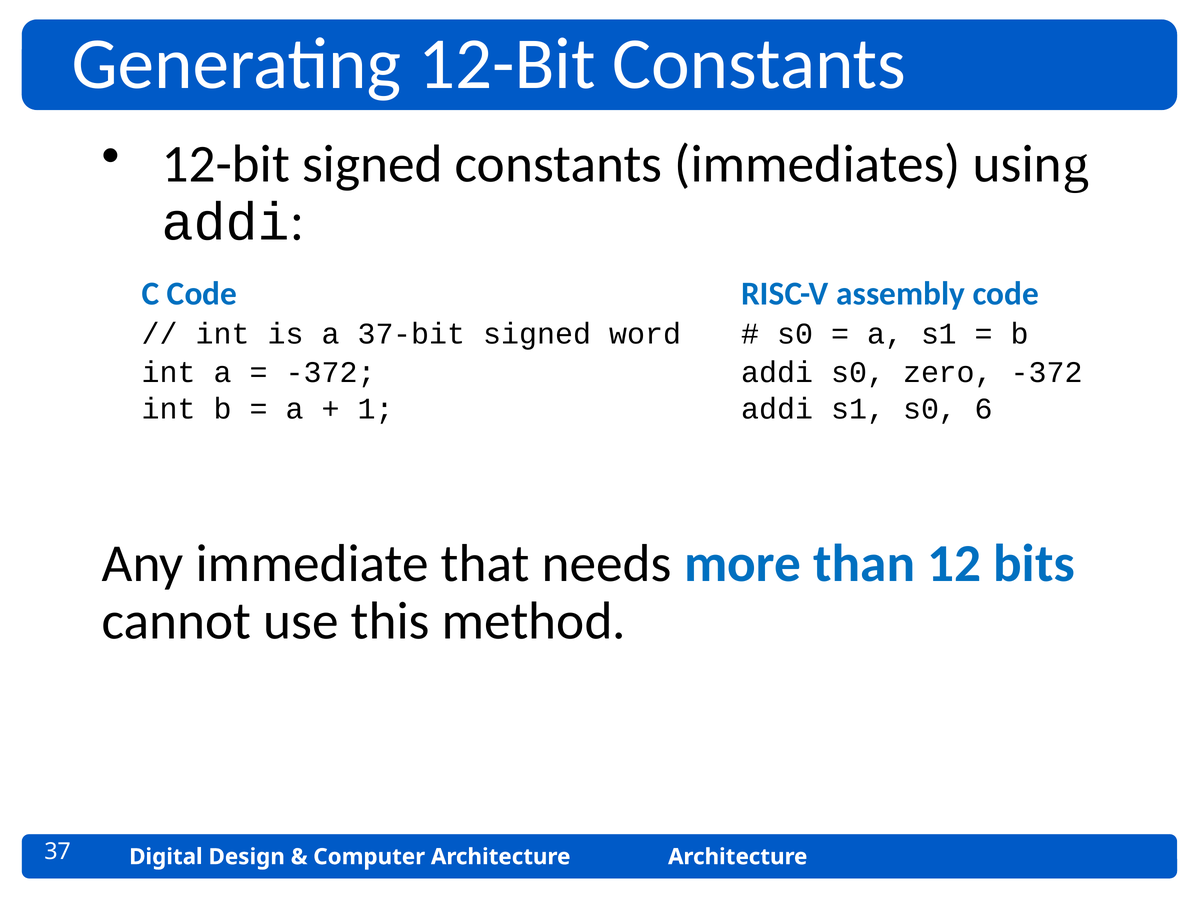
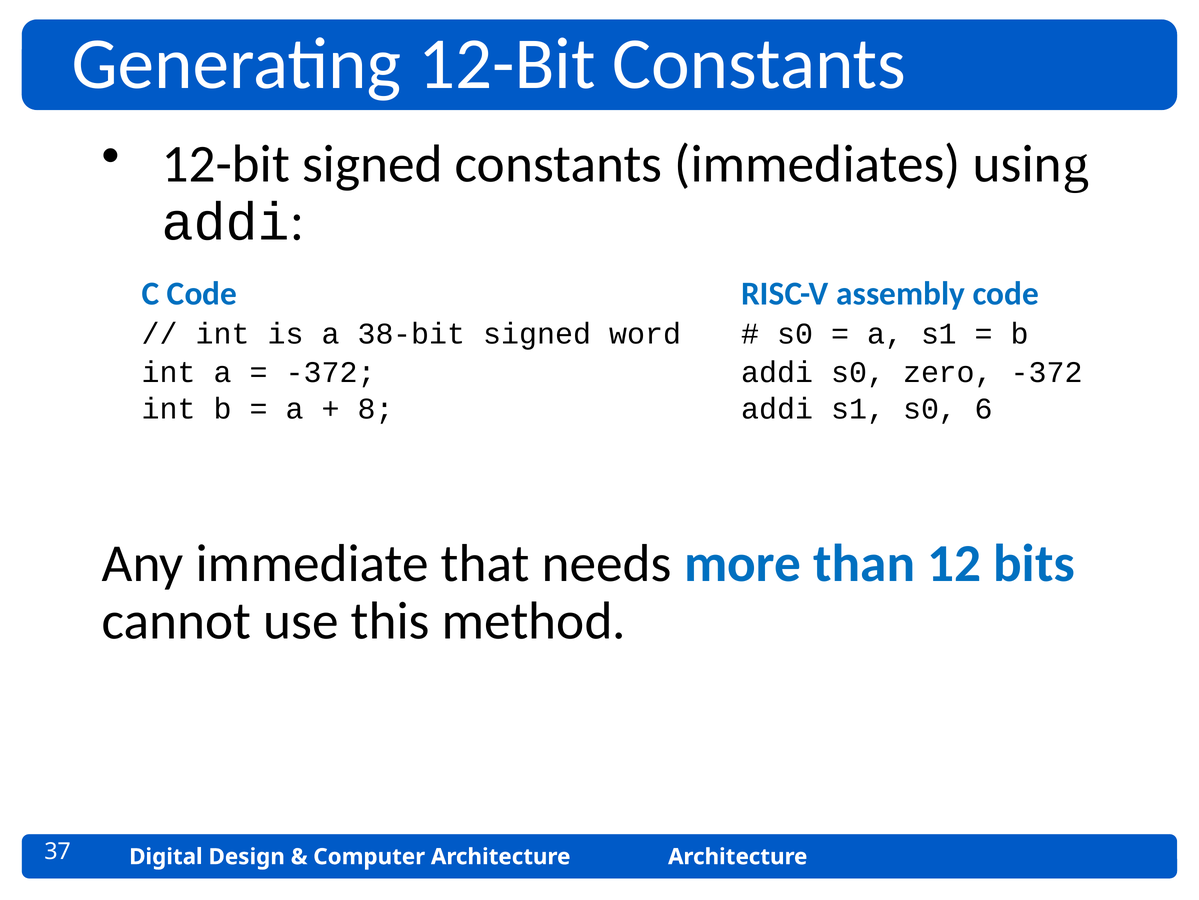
37-bit: 37-bit -> 38-bit (411, 334)
1: 1 -> 8 (376, 408)
